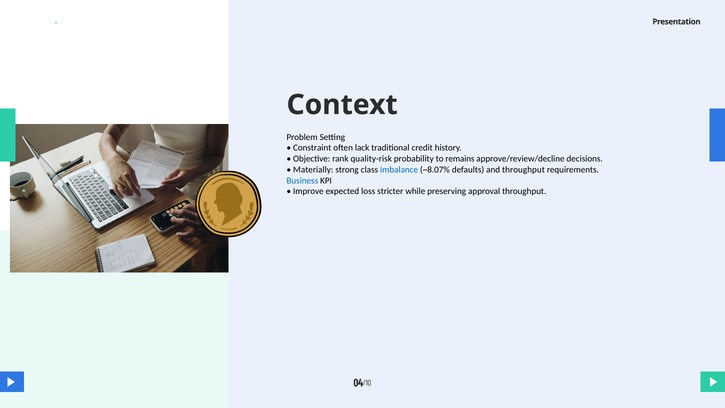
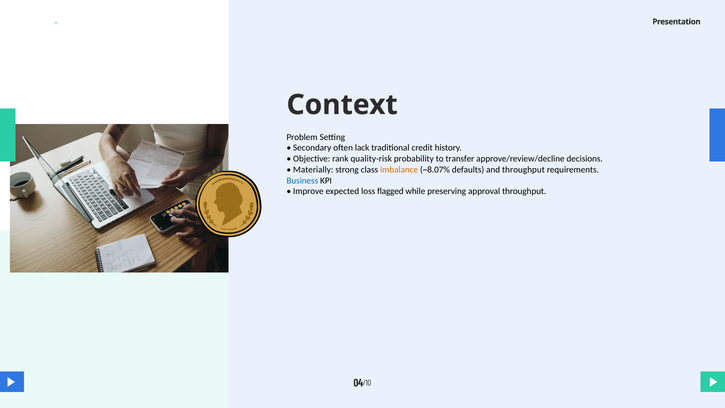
Constraint: Constraint -> Secondary (312, 148)
remains: remains -> transfer (460, 159)
imbalance colour: blue -> orange (399, 170)
stricter: stricter -> flagged (390, 191)
